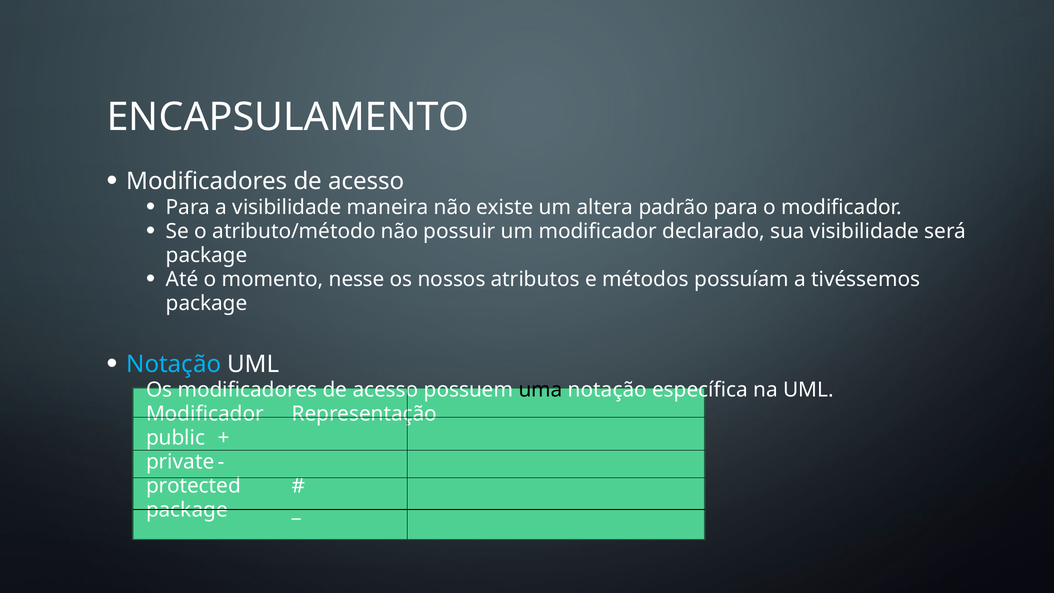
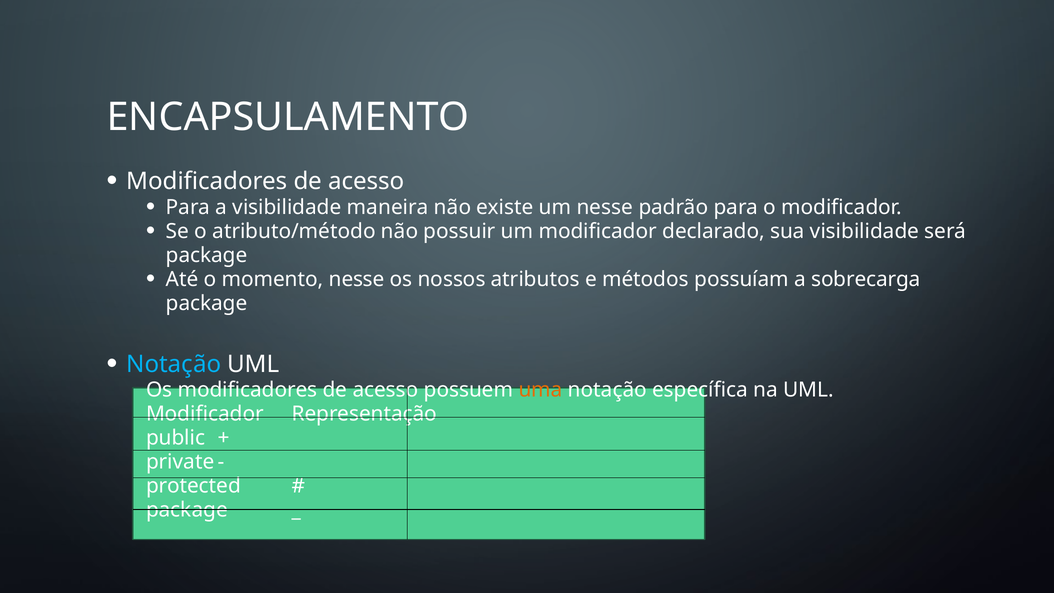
um altera: altera -> nesse (605, 207)
tivéssemos: tivéssemos -> sobrecarga (866, 279)
uma colour: black -> orange (541, 390)
